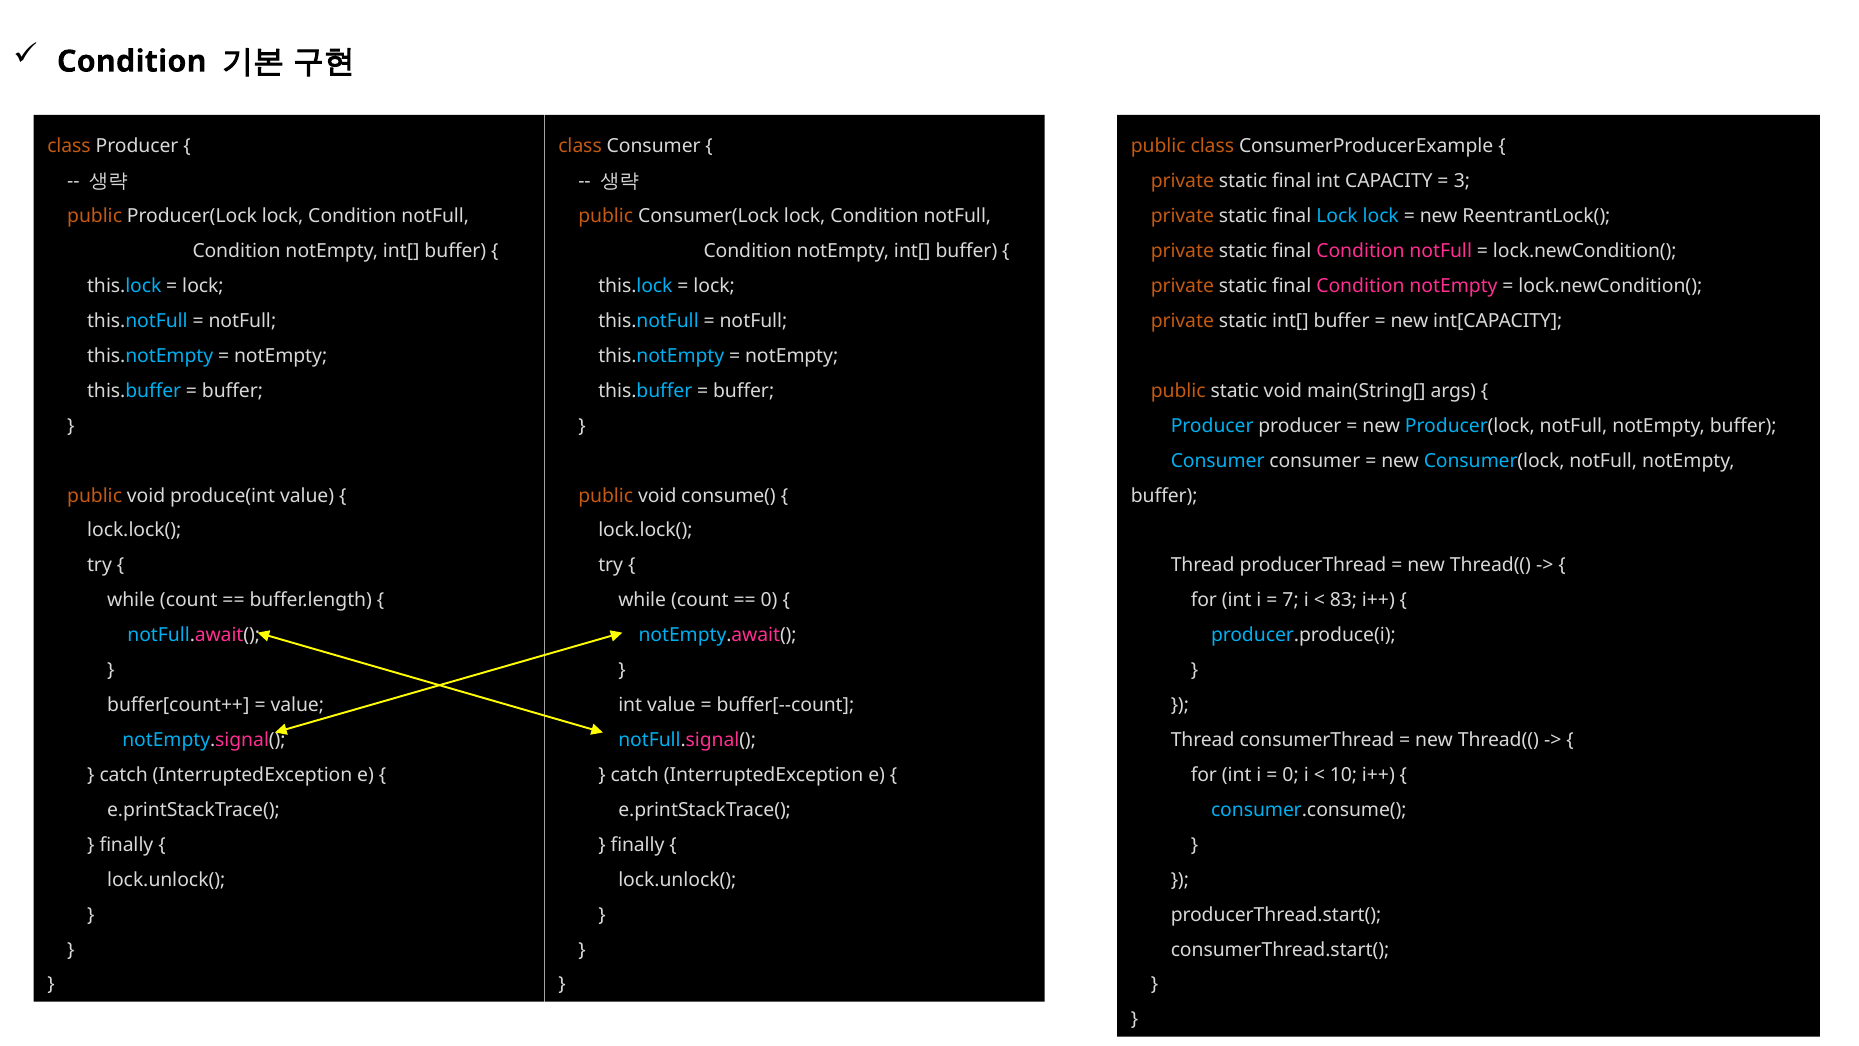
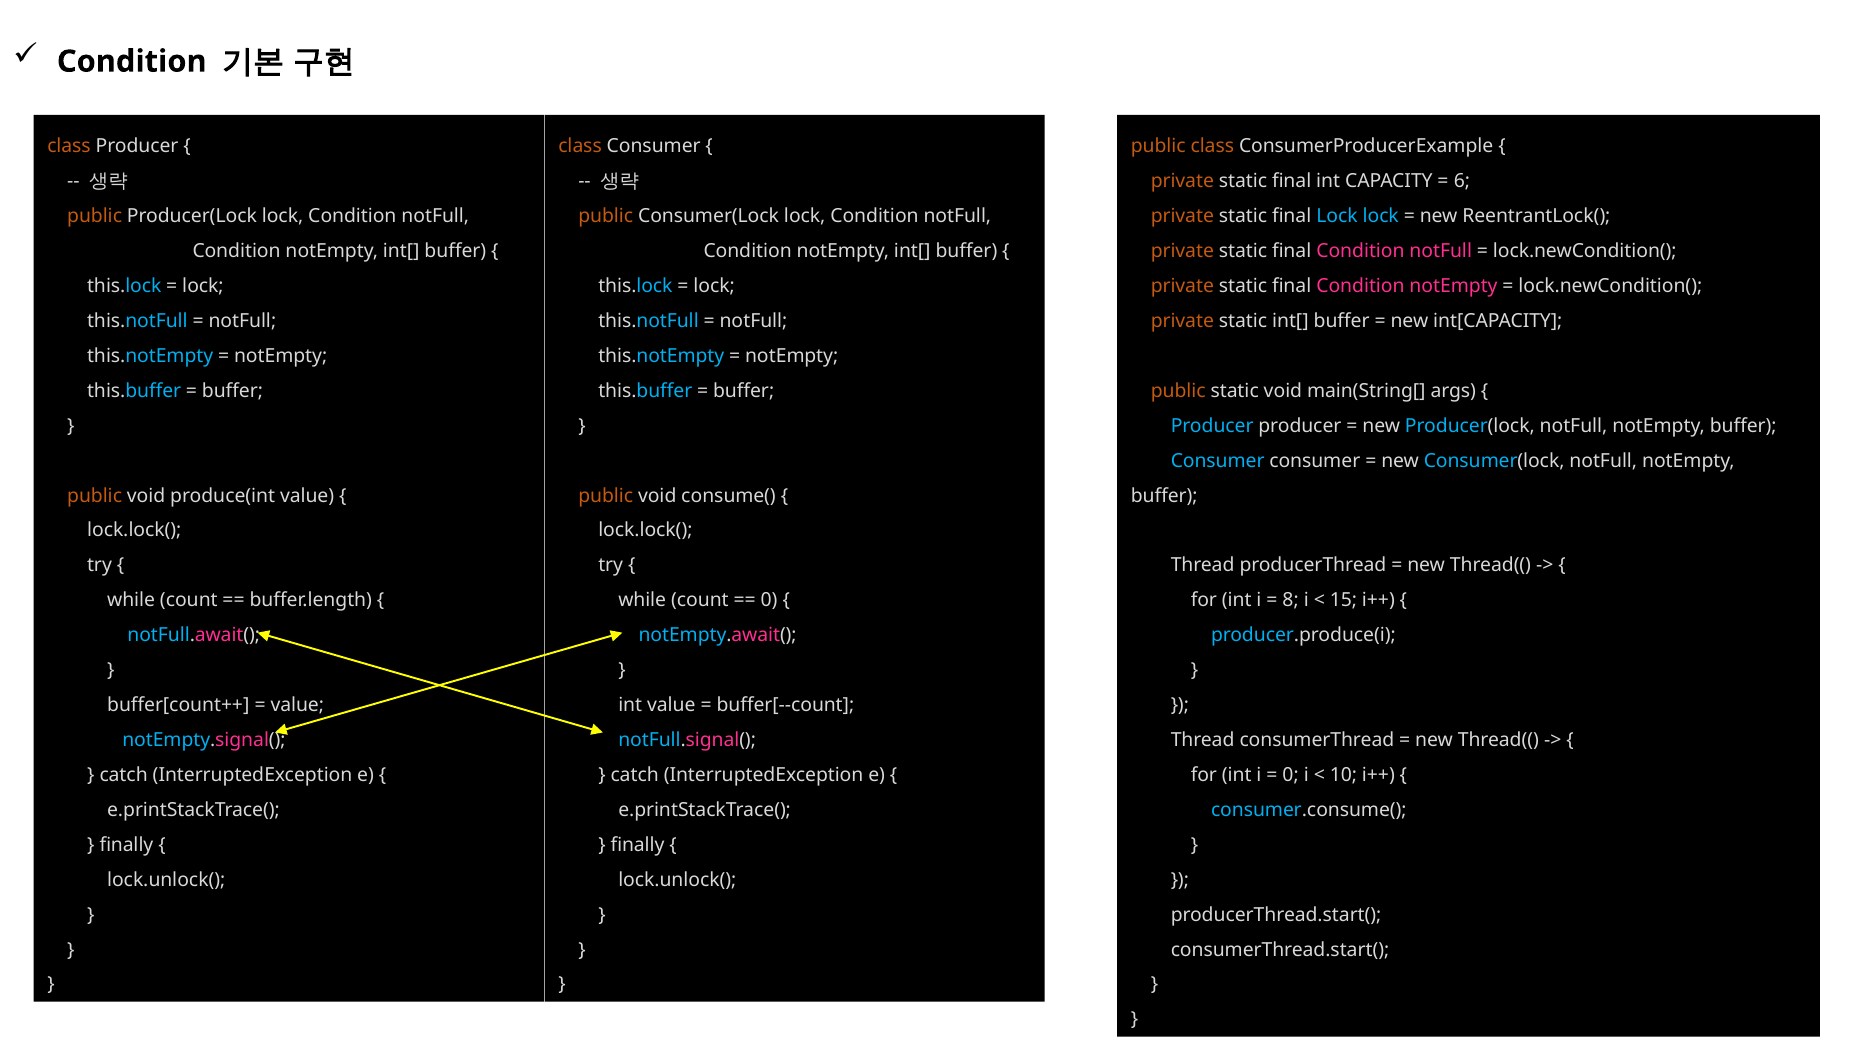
3: 3 -> 6 (1462, 181)
7: 7 -> 8 (1291, 600)
83: 83 -> 15 (1343, 600)
